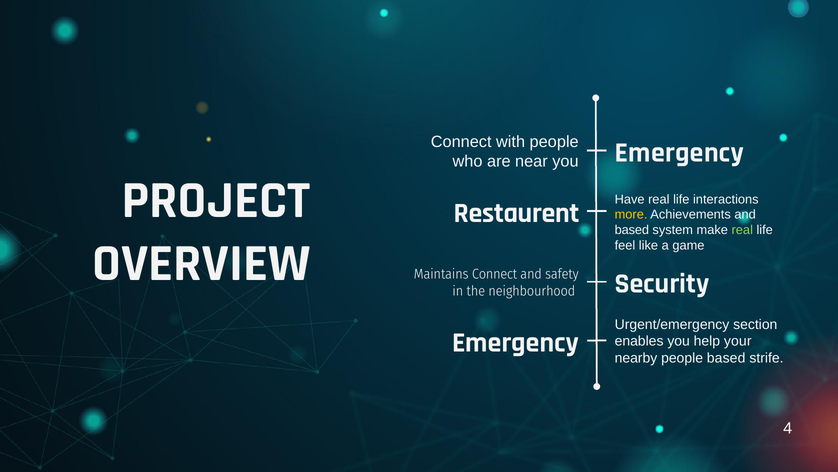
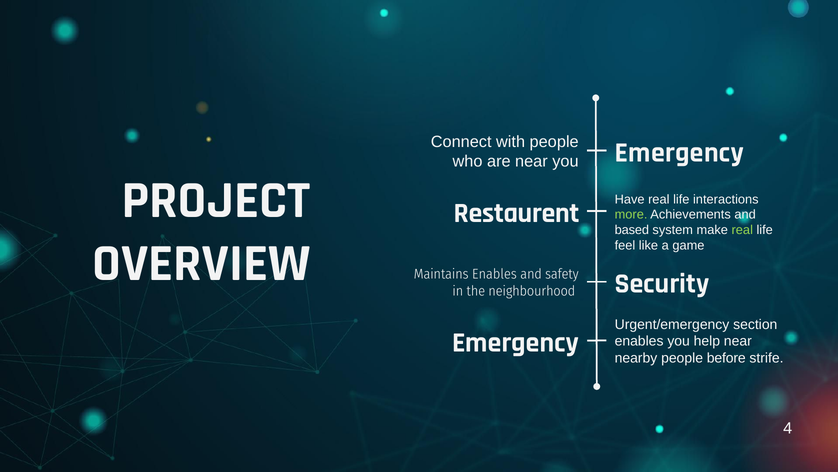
more colour: yellow -> light green (631, 214)
Maintains Connect: Connect -> Enables (494, 274)
help your: your -> near (738, 341)
people based: based -> before (726, 358)
